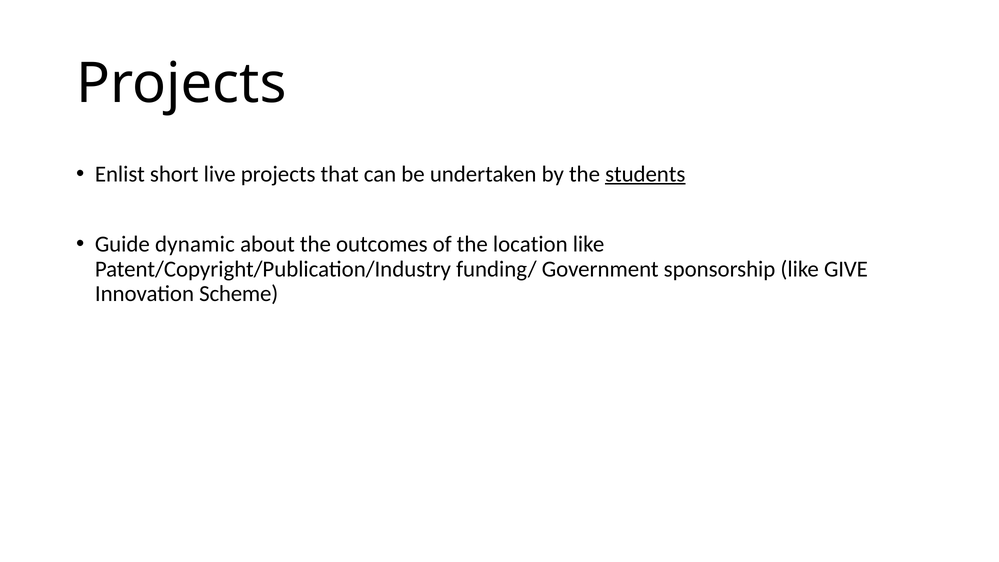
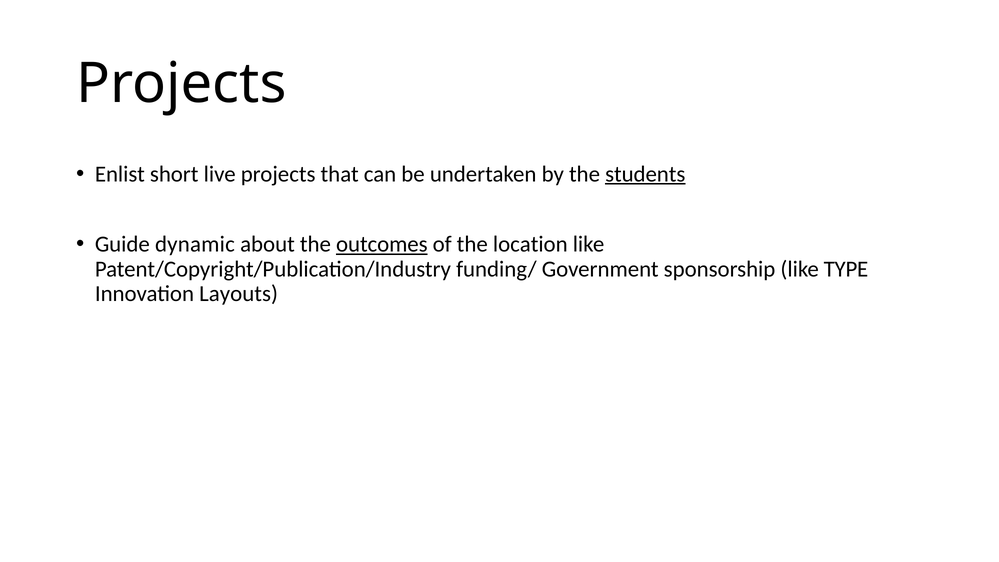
outcomes underline: none -> present (382, 244)
GIVE: GIVE -> TYPE (846, 269)
Scheme: Scheme -> Layouts (239, 294)
